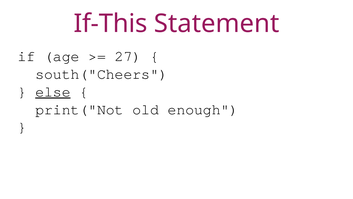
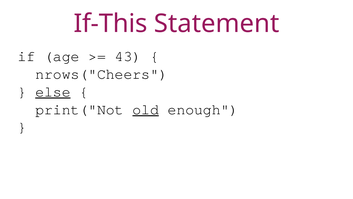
27: 27 -> 43 (128, 56)
south("Cheers: south("Cheers -> nrows("Cheers (101, 74)
old underline: none -> present (146, 109)
